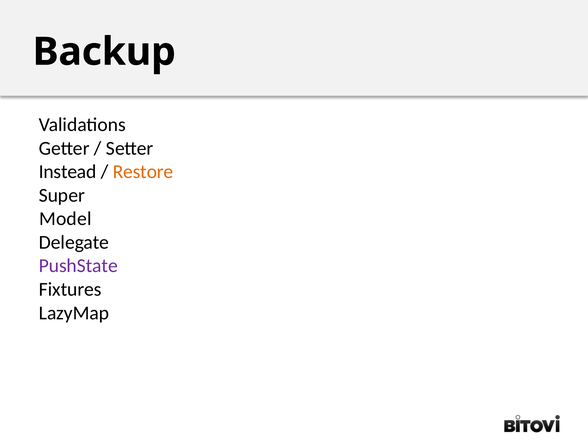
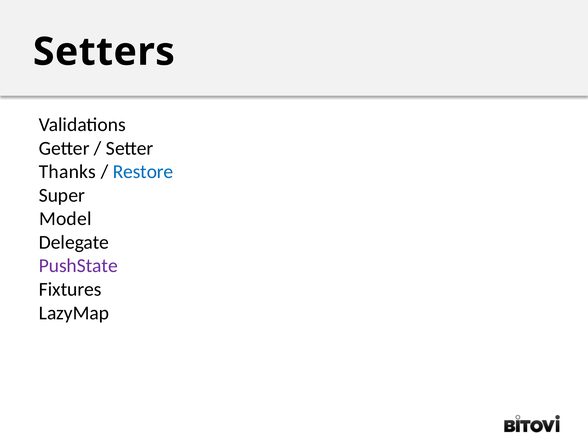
Backup: Backup -> Setters (104, 52)
Instead: Instead -> Thanks (67, 172)
Restore colour: orange -> blue (143, 172)
